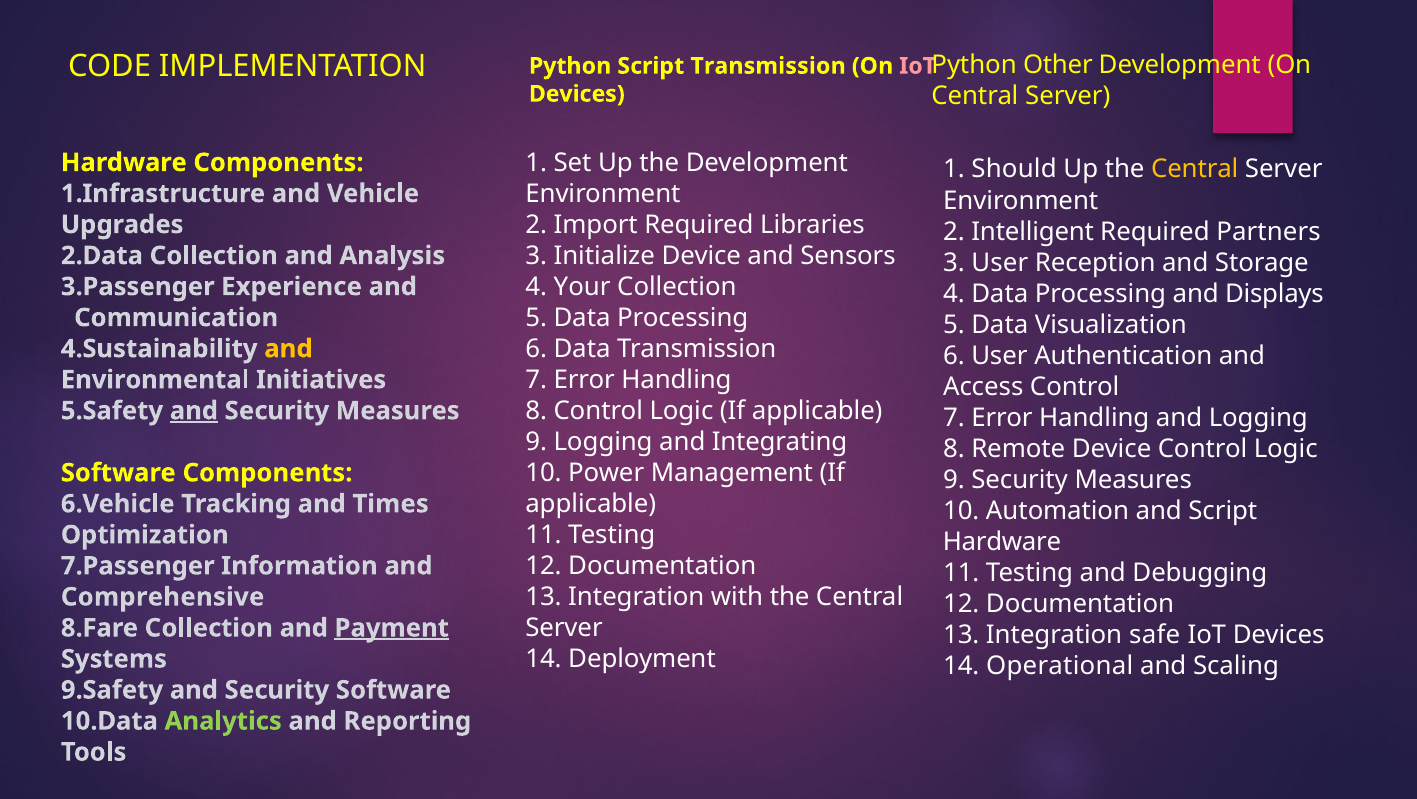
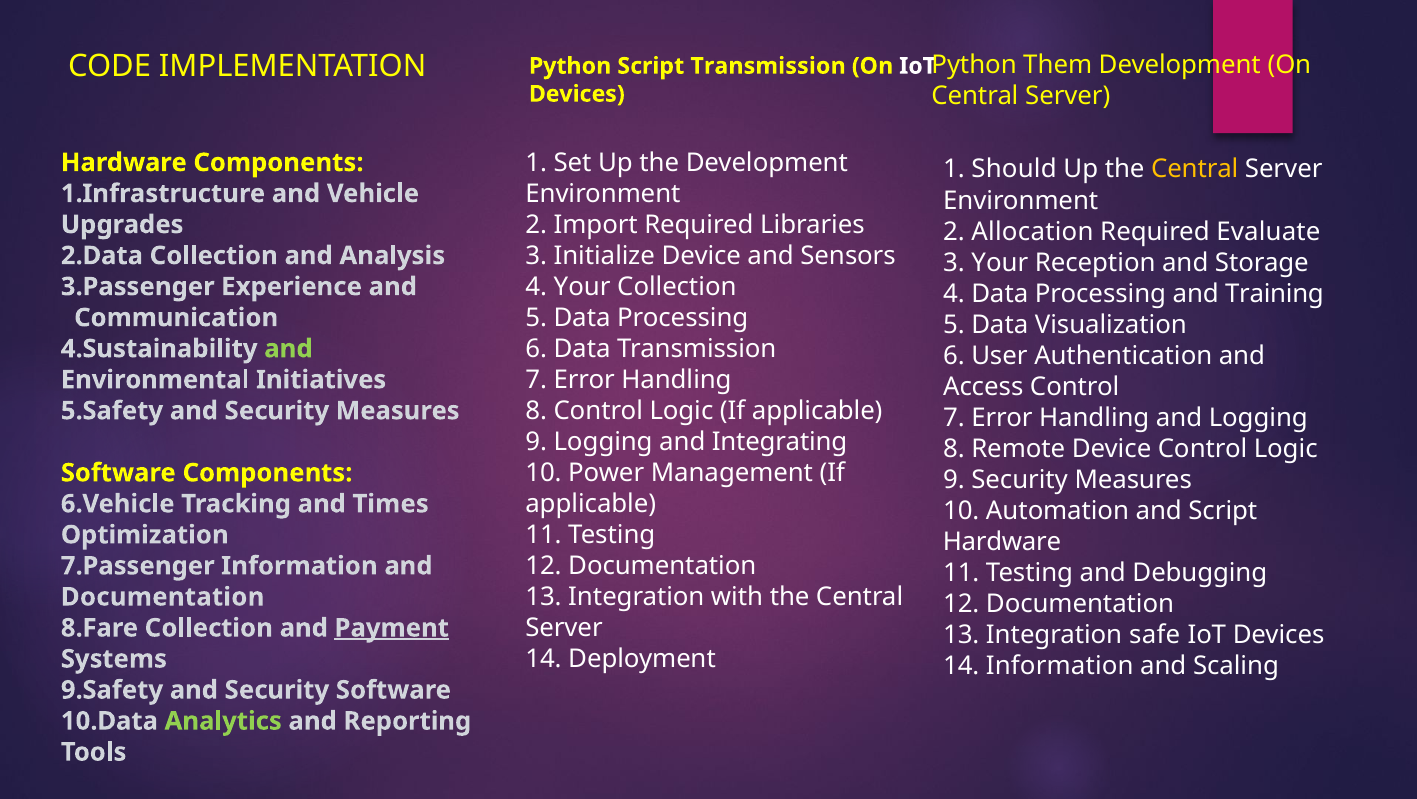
Other: Other -> Them (1058, 65)
IoT colour: pink -> white (918, 66)
Intelligent: Intelligent -> Allocation (1032, 231)
Partners: Partners -> Evaluate (1268, 231)
3 User: User -> Your (1000, 262)
Displays: Displays -> Training (1274, 293)
and colour: yellow -> light green (288, 349)
and underline: present -> none (194, 411)
Comprehensive: Comprehensive -> Documentation (163, 597)
14 Operational: Operational -> Information (1060, 666)
